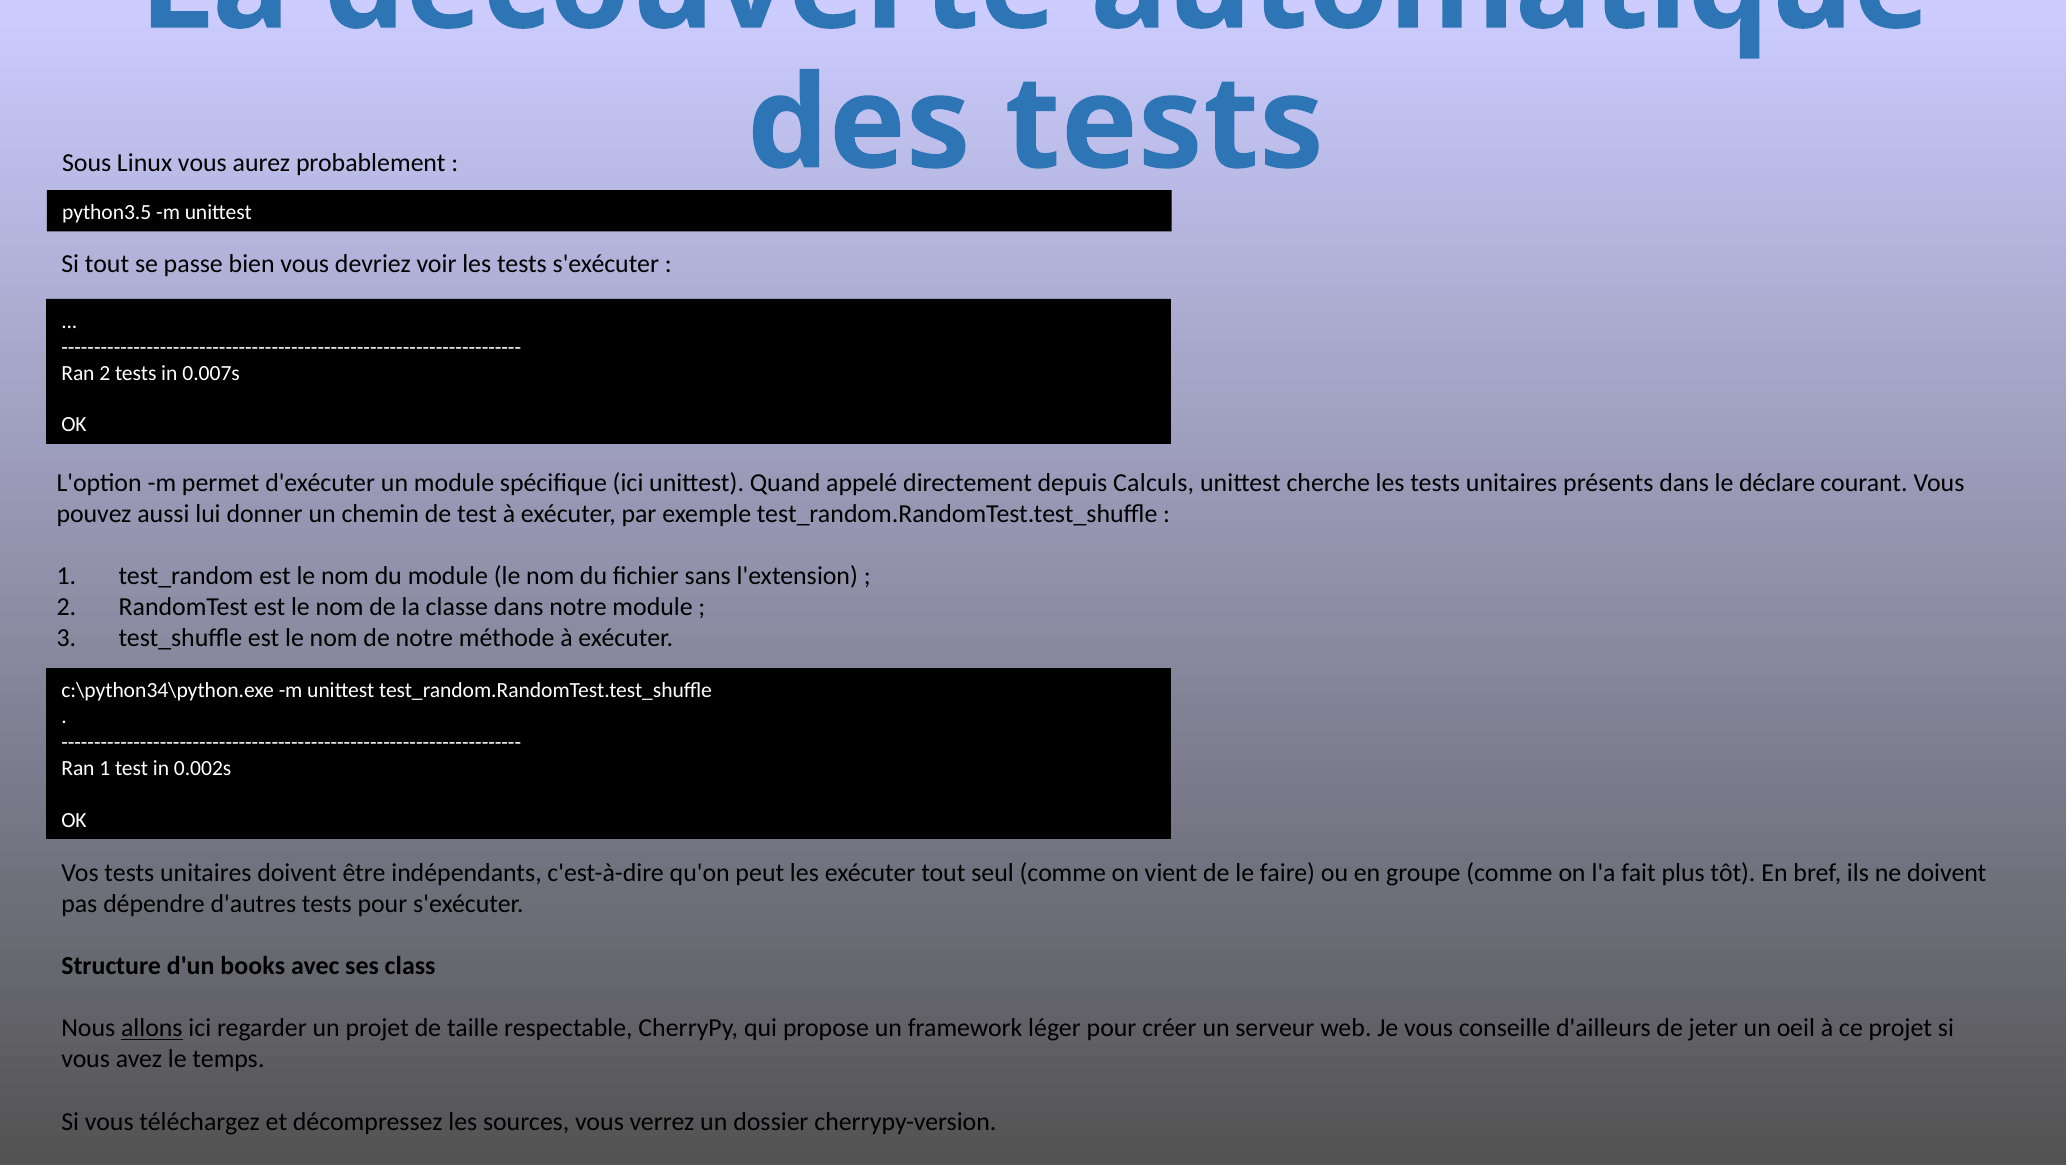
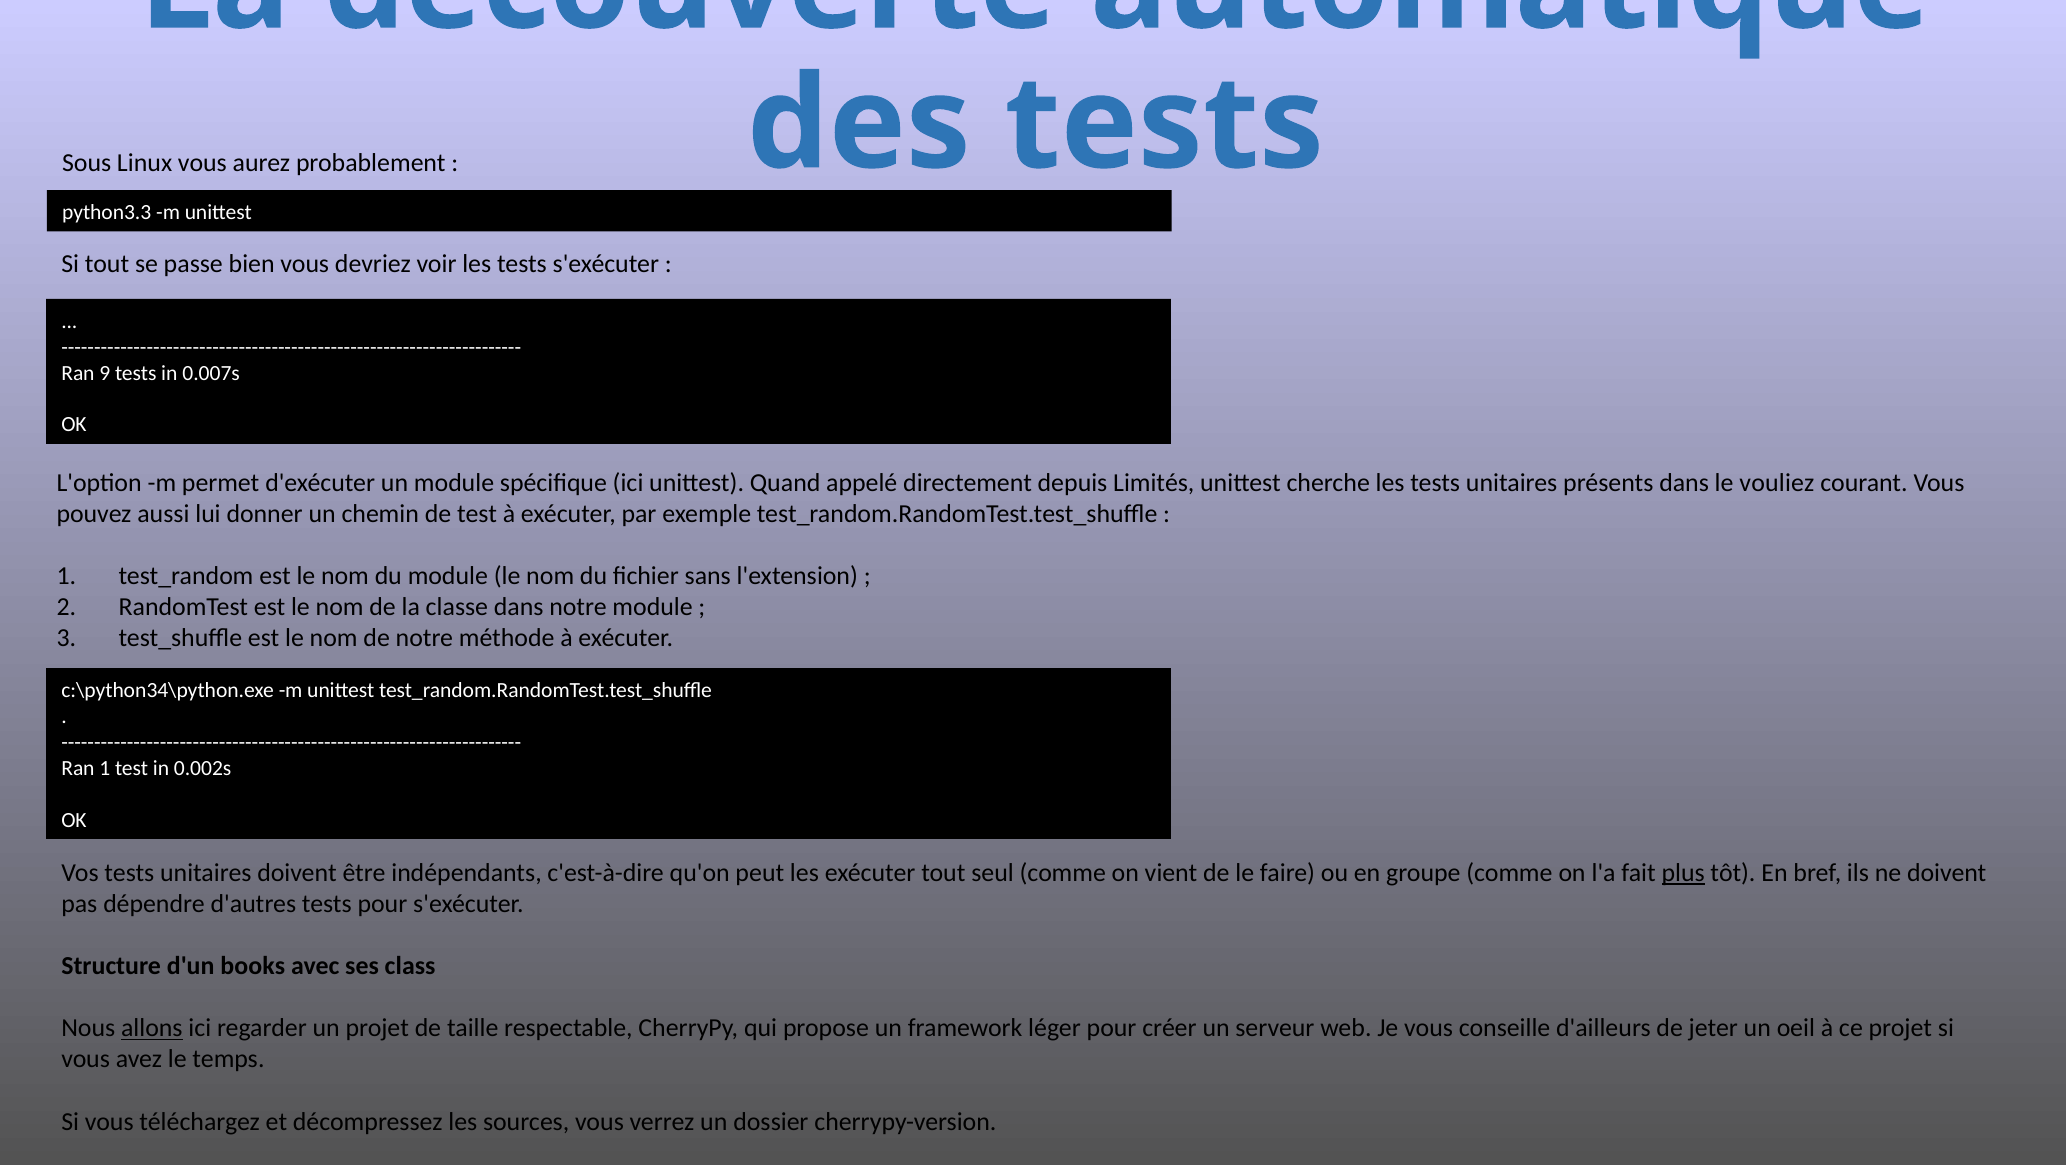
python3.5: python3.5 -> python3.3 (107, 212)
Ran 2: 2 -> 9 (105, 373)
Calculs: Calculs -> Limités (1154, 483)
déclare: déclare -> vouliez (1777, 483)
plus underline: none -> present (1683, 873)
